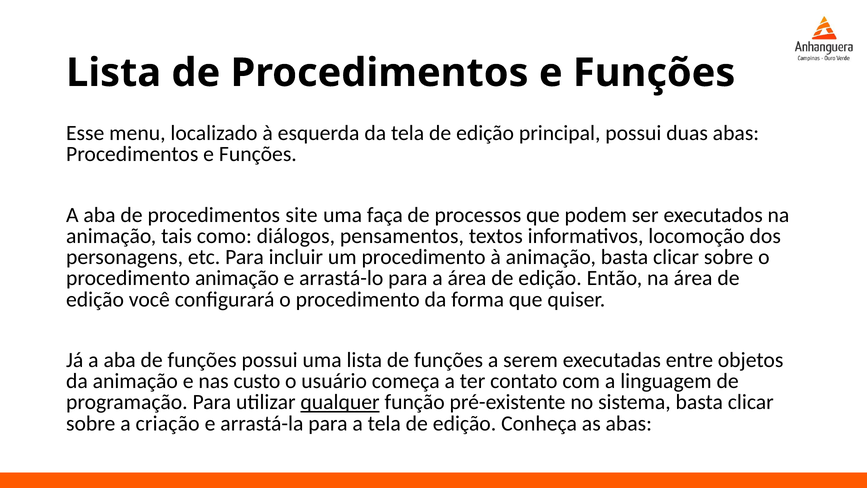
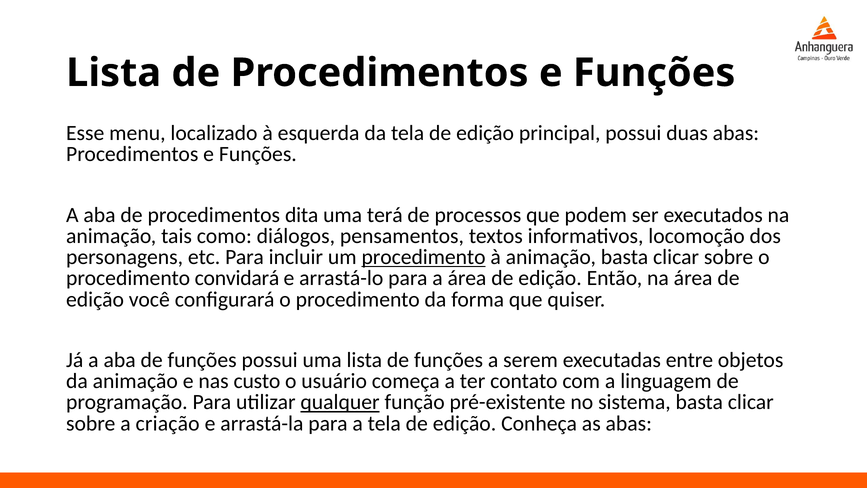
site: site -> dita (302, 215)
faça: faça -> terá (385, 215)
procedimento underline: none -> present (424, 257)
procedimento animação: animação -> convidará (237, 278)
